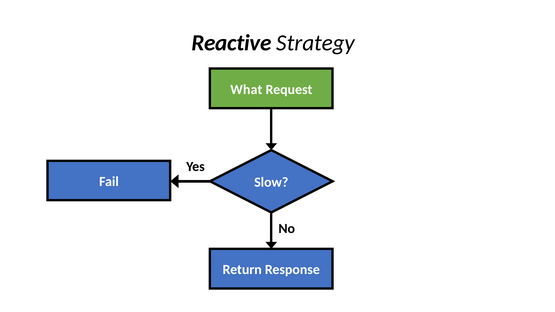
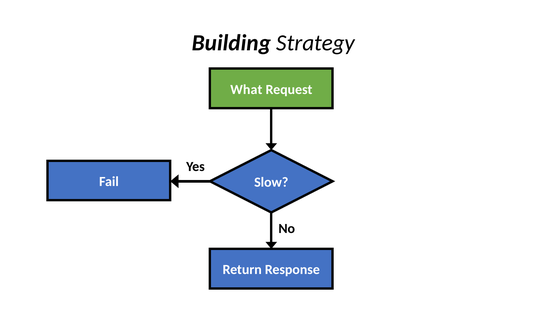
Reactive: Reactive -> Building (231, 43)
